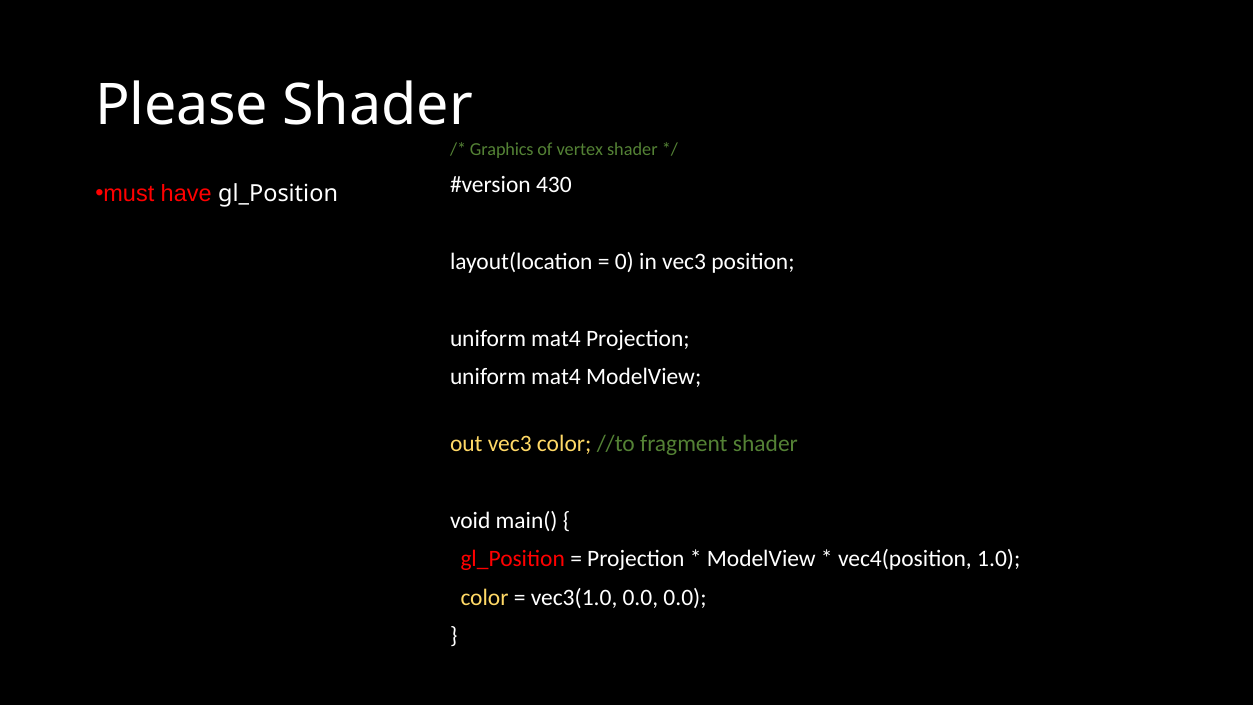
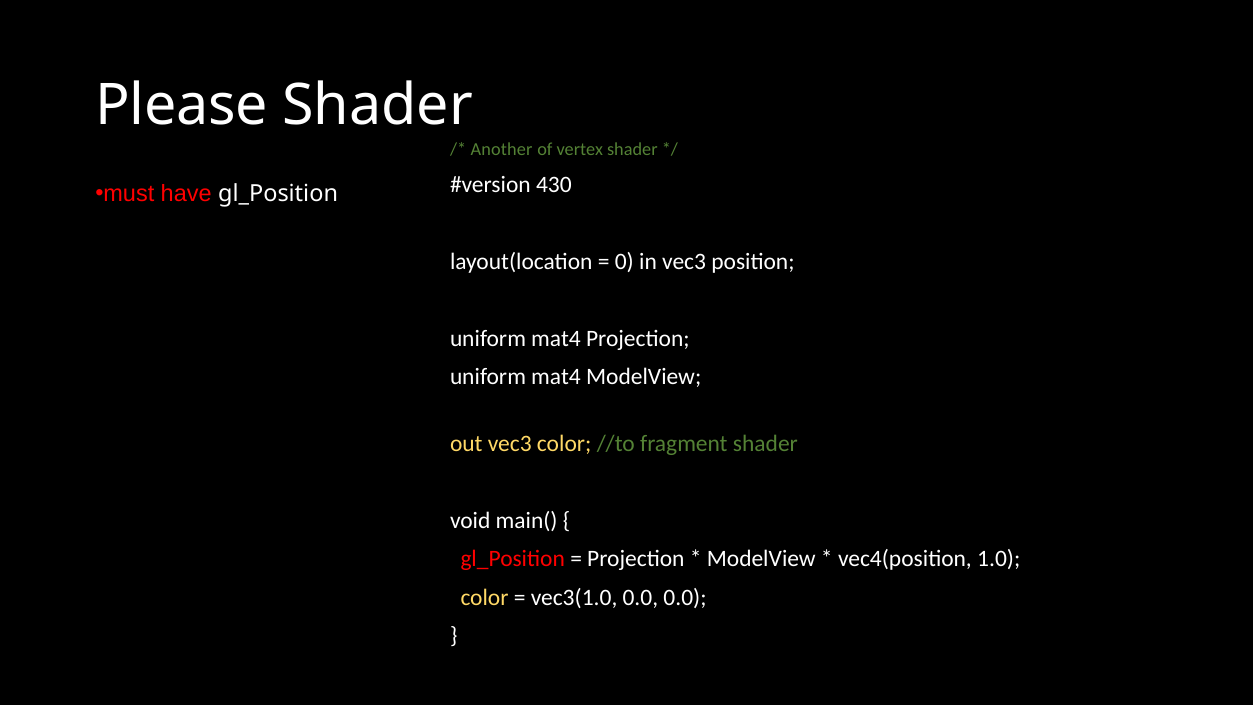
Graphics: Graphics -> Another (502, 149)
